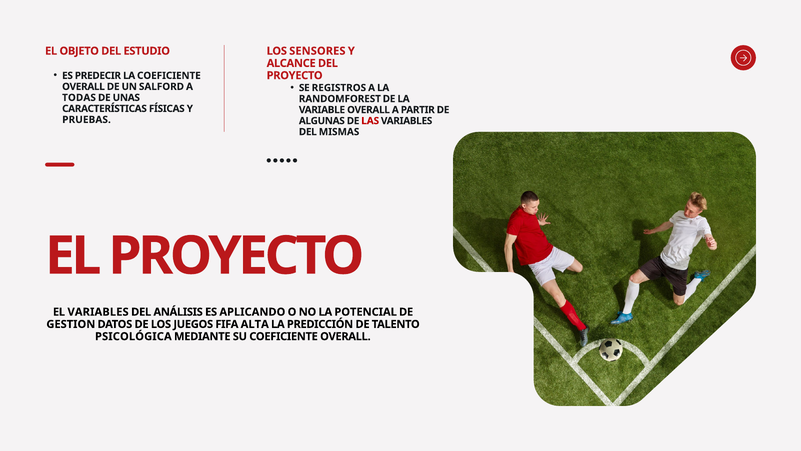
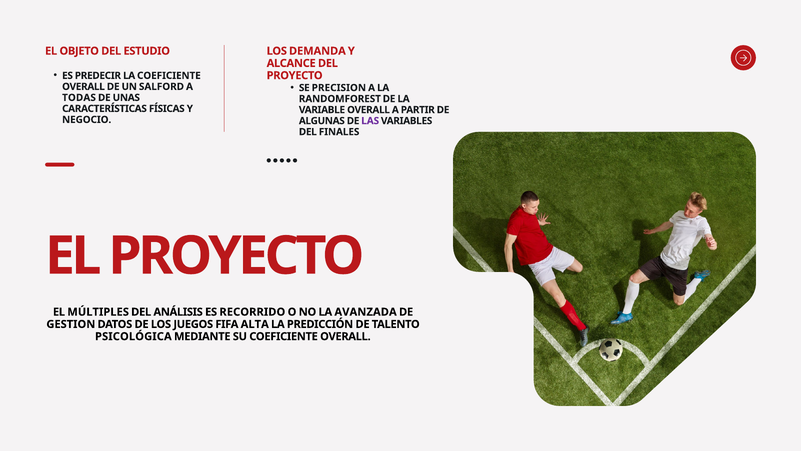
SENSORES: SENSORES -> DEMANDA (317, 51)
REGISTROS: REGISTROS -> PRECISION (339, 88)
PRUEBAS: PRUEBAS -> NEGOCIO (87, 120)
LAS colour: red -> purple (370, 121)
MISMAS: MISMAS -> FINALES (339, 132)
EL VARIABLES: VARIABLES -> MÚLTIPLES (98, 312)
APLICANDO: APLICANDO -> RECORRIDO (252, 312)
POTENCIAL: POTENCIAL -> AVANZADA (366, 312)
